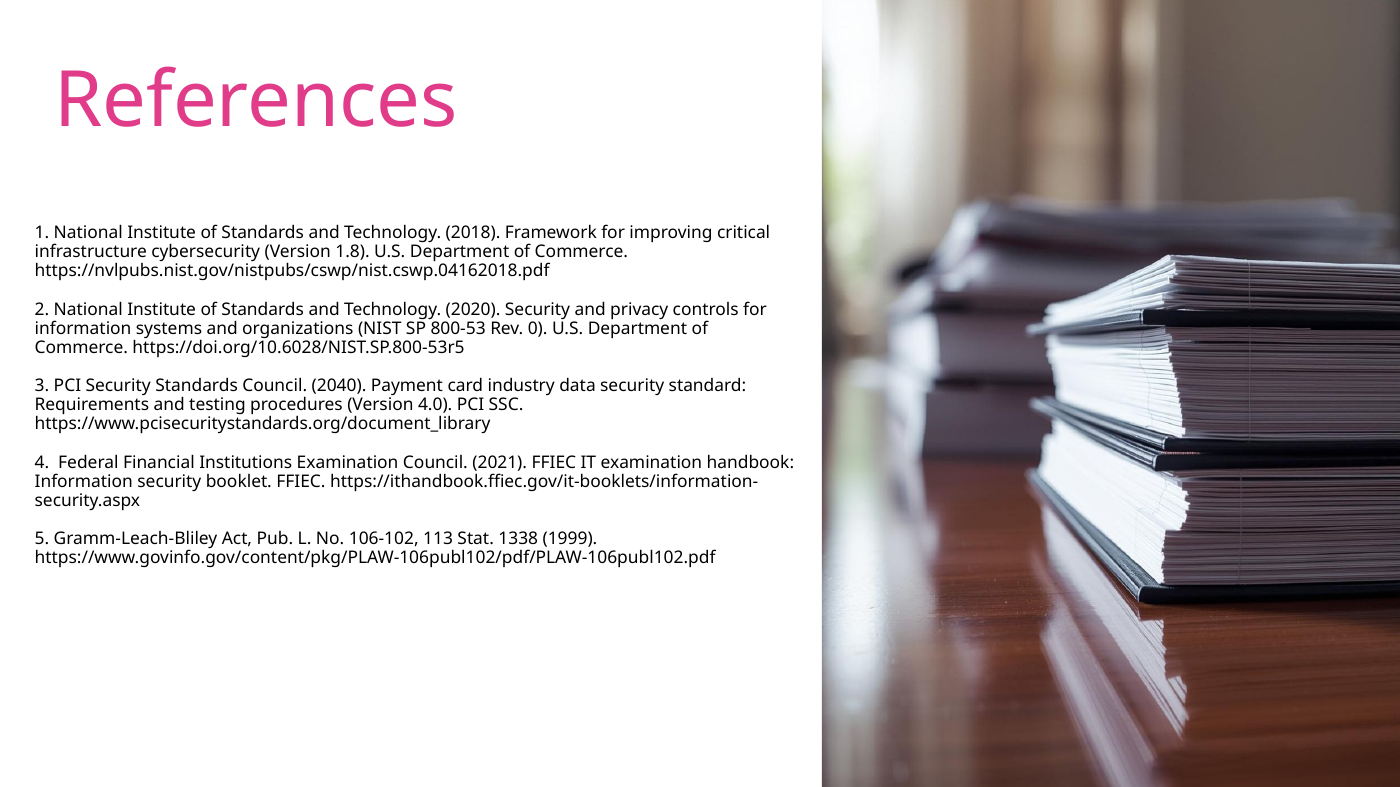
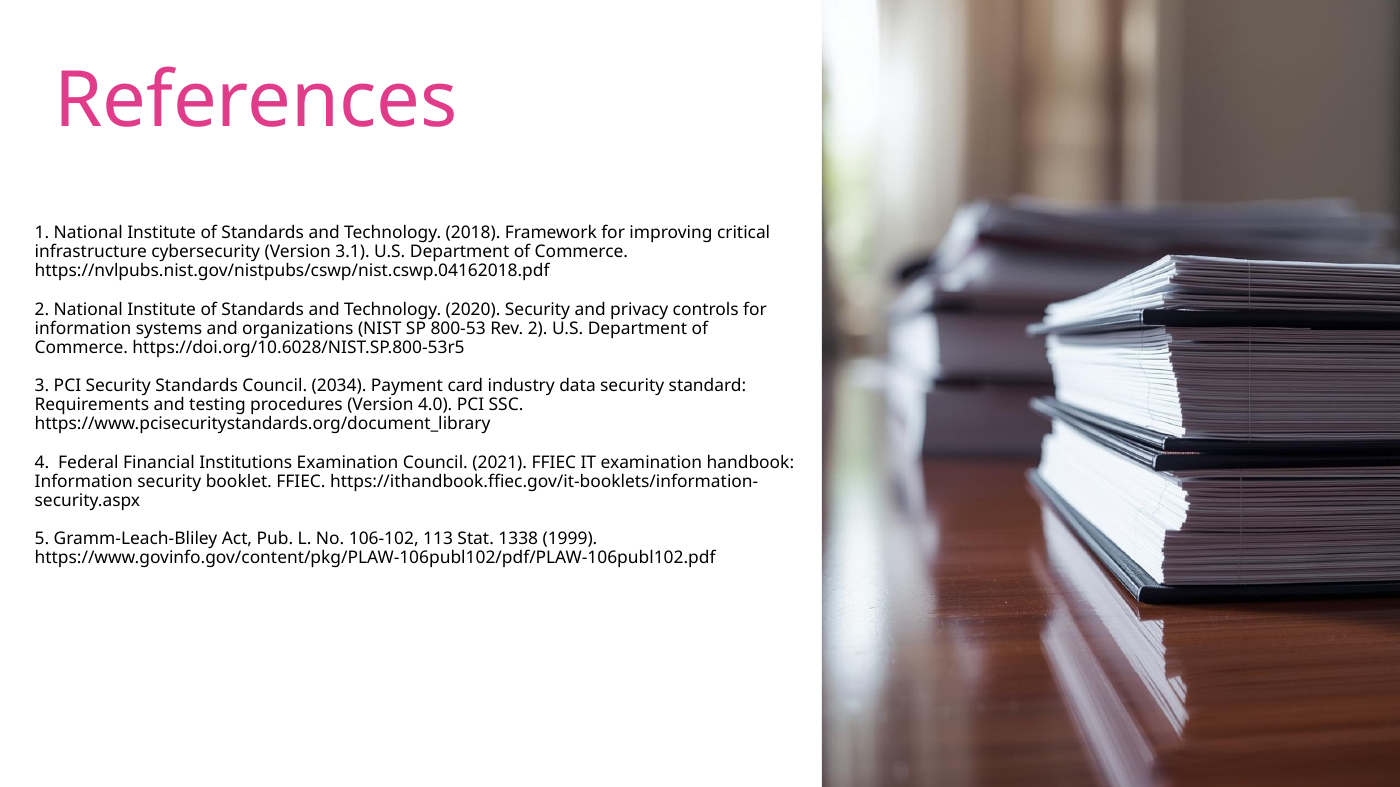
1.8: 1.8 -> 3.1 (353, 252)
Rev 0: 0 -> 2 (538, 329)
2040: 2040 -> 2034 (339, 386)
